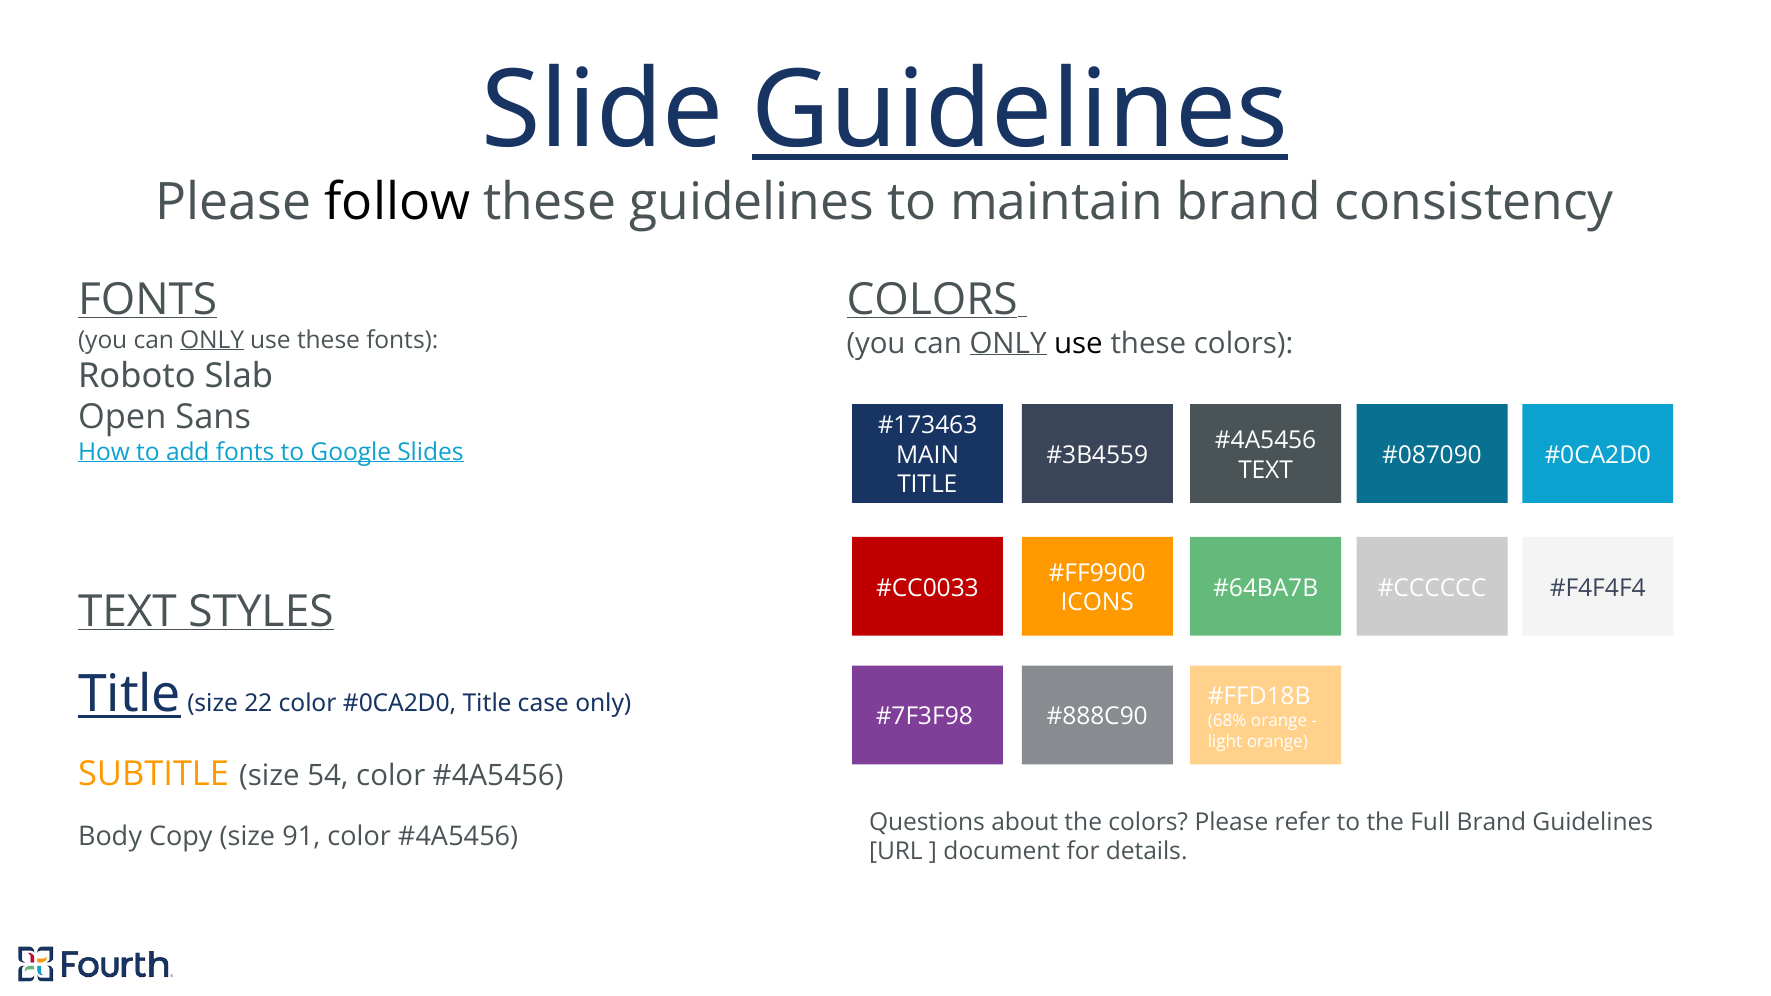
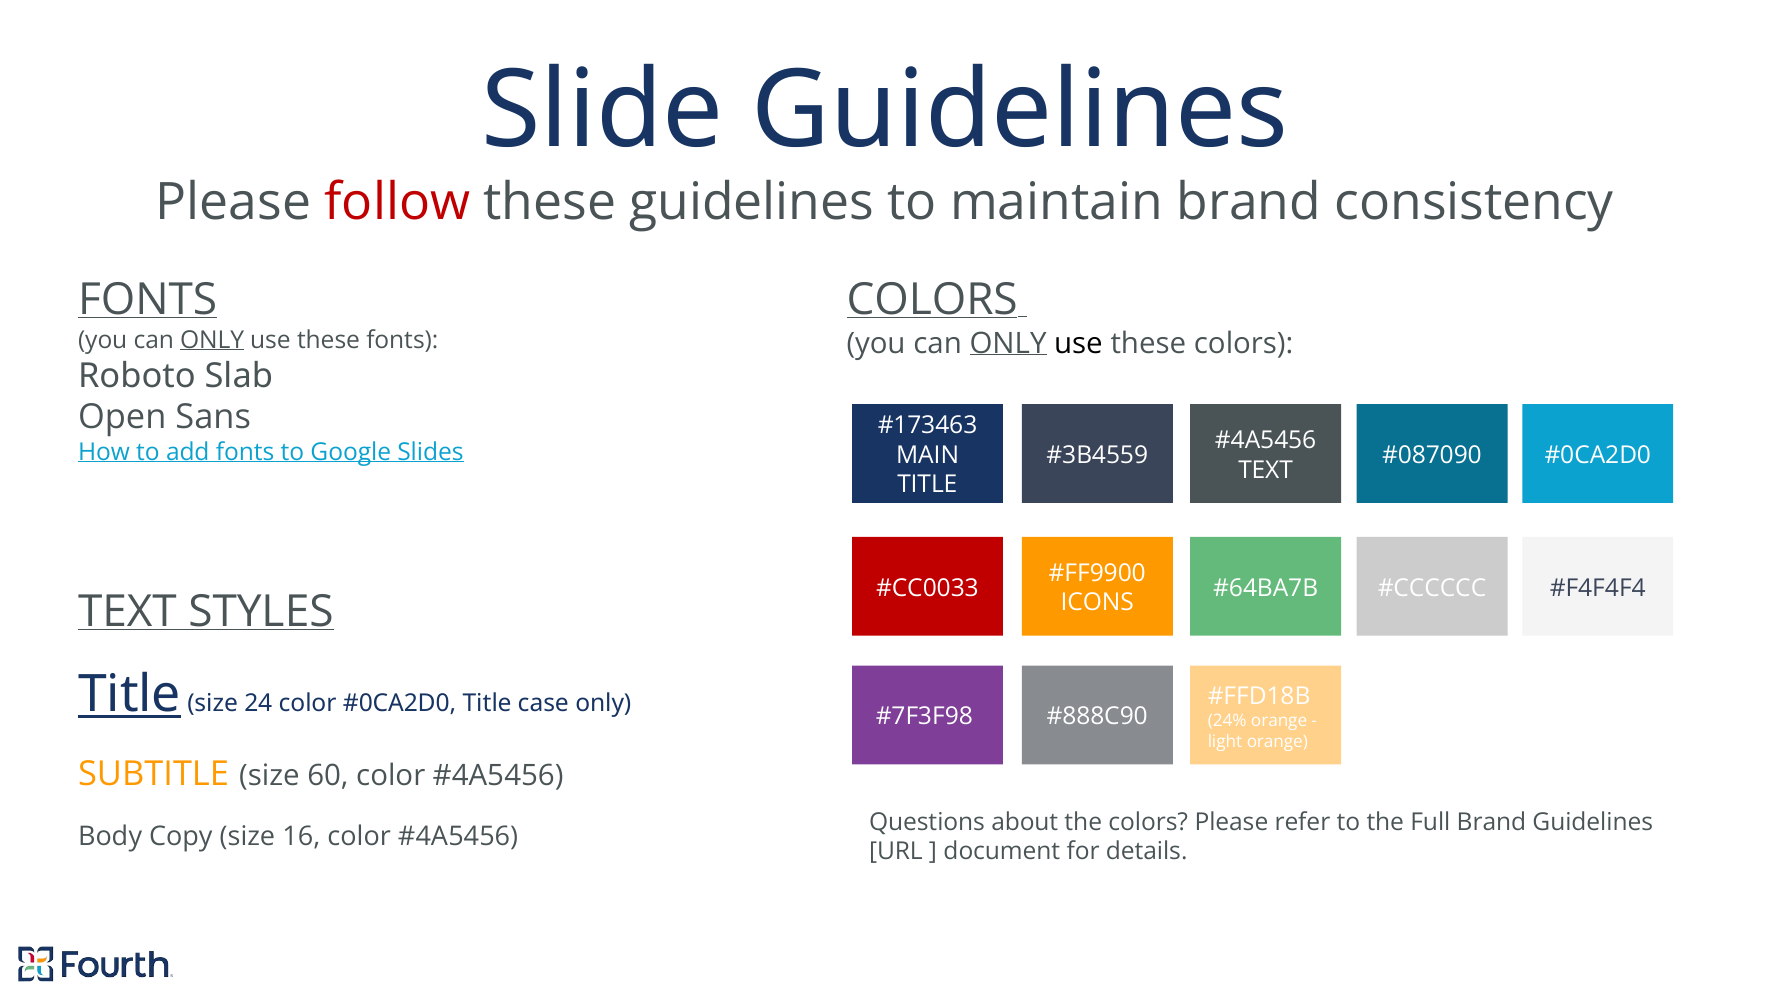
Guidelines underline: present -> none (1020, 111)
follow colour: black -> red (397, 203)
22: 22 -> 24 (258, 704)
68%: 68% -> 24% (1227, 721)
54: 54 -> 60 (328, 776)
91: 91 -> 16 (301, 837)
